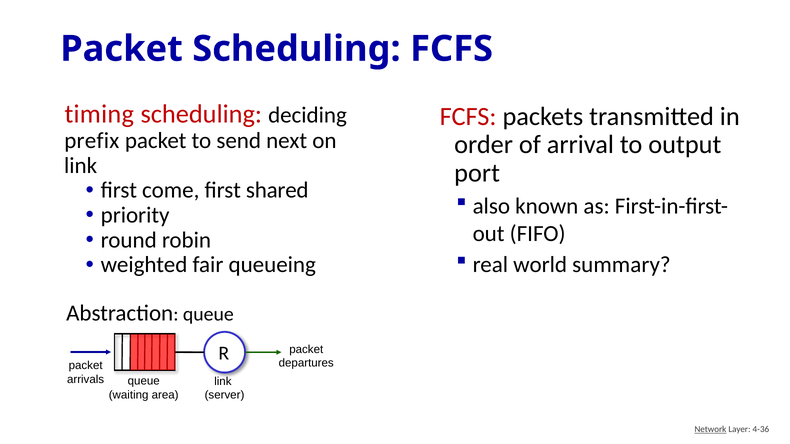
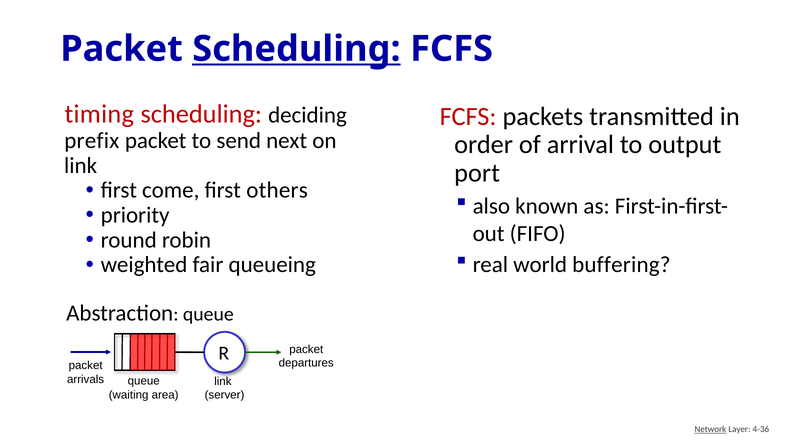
Scheduling underline: none -> present (296, 49)
shared: shared -> others (277, 191)
summary: summary -> buffering (621, 265)
